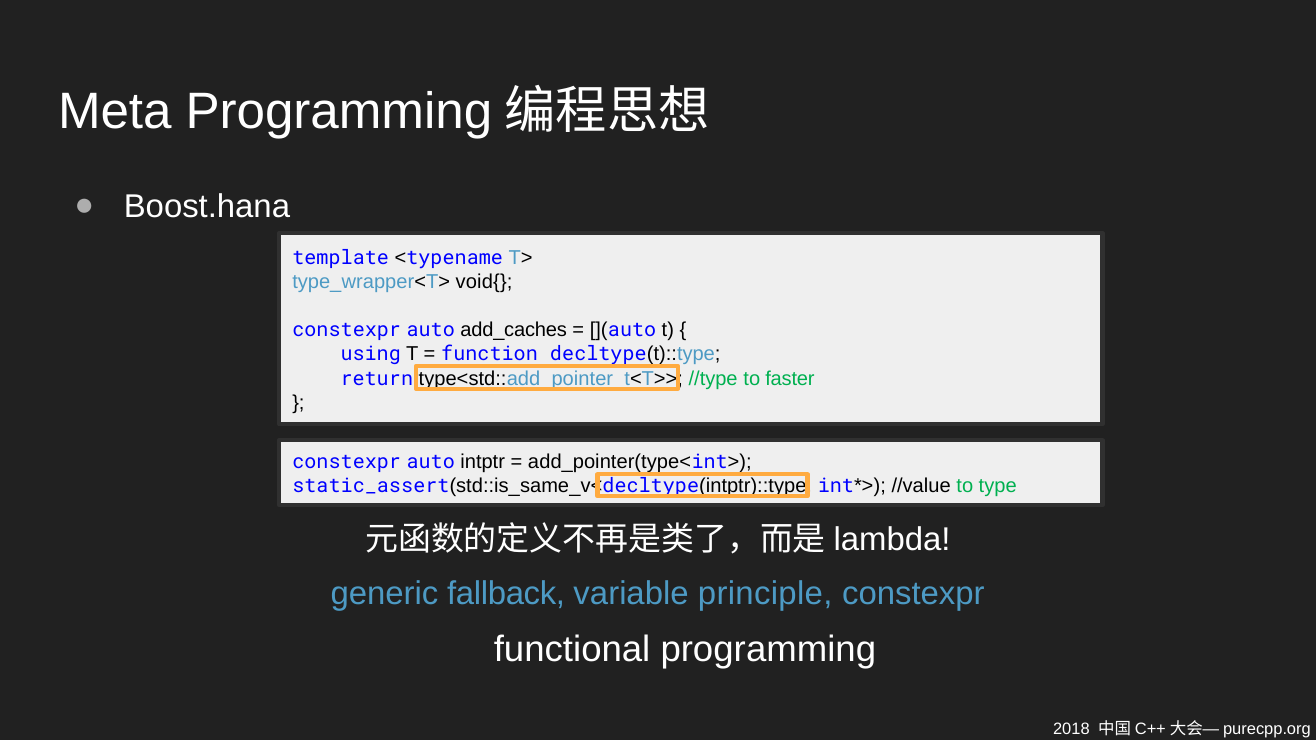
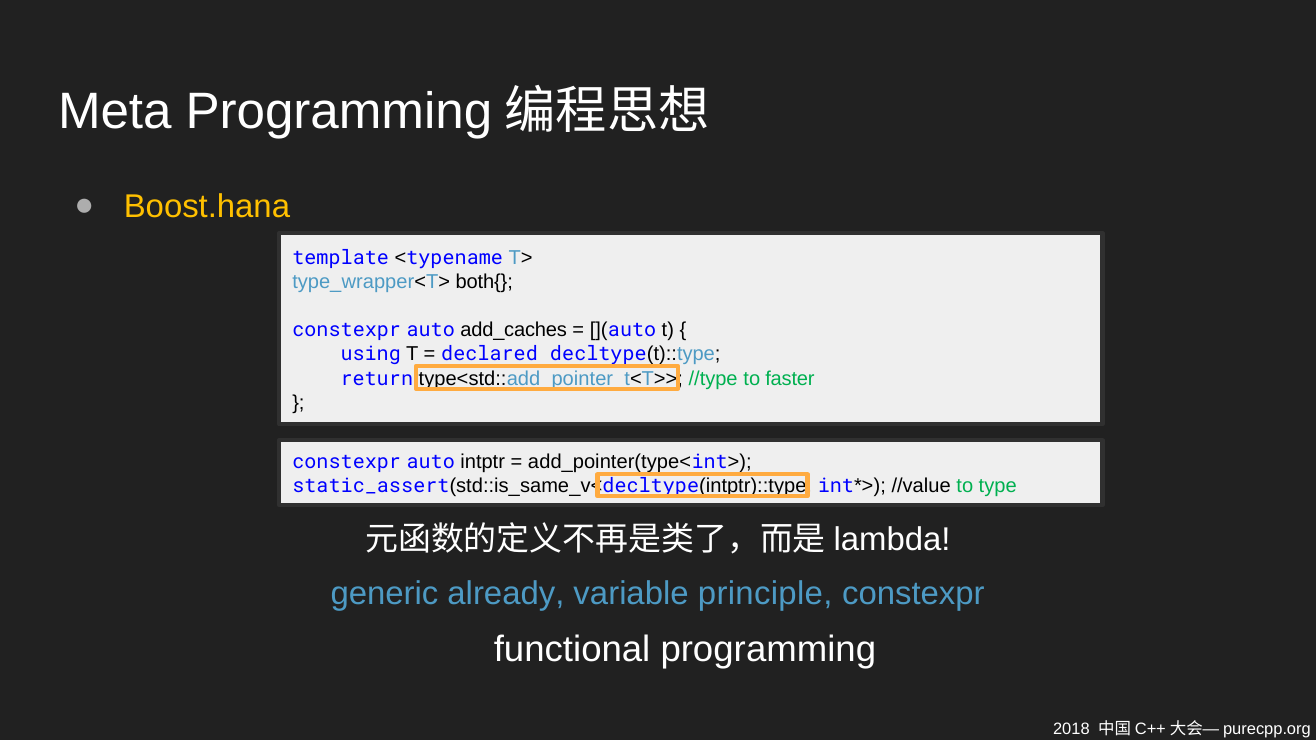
Boost.hana colour: white -> yellow (207, 207)
void{: void{ -> both{ (484, 282)
function: function -> declared (490, 354)
fallback: fallback -> already (506, 594)
